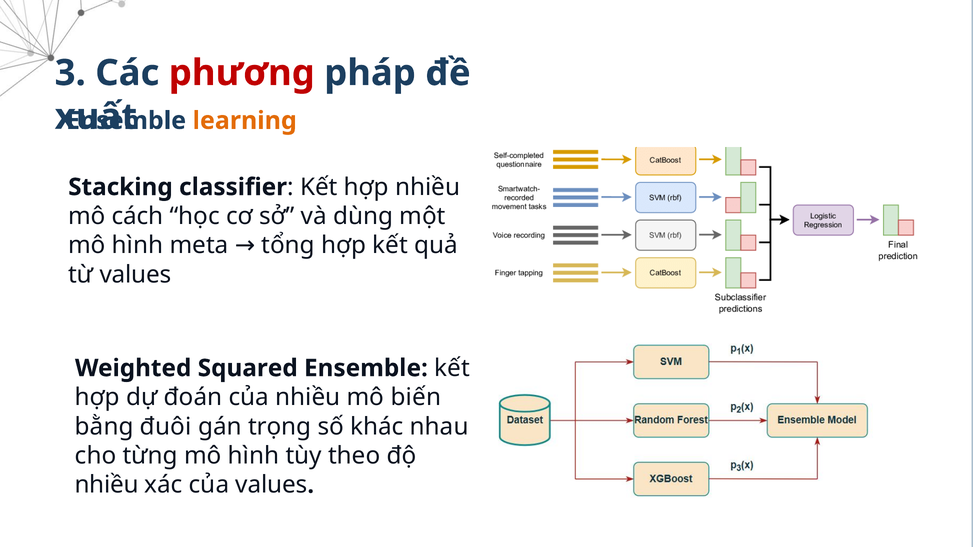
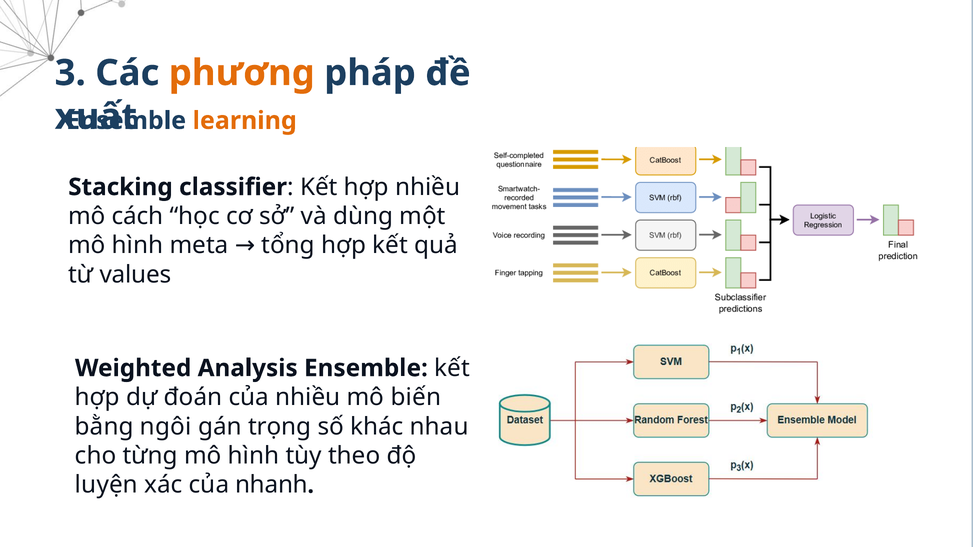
phương colour: red -> orange (242, 73)
Squared: Squared -> Analysis (248, 368)
đuôi: đuôi -> ngôi (166, 427)
nhiều: nhiều -> luyện (106, 485)
của values: values -> nhanh (271, 485)
